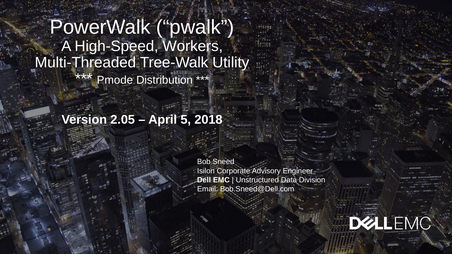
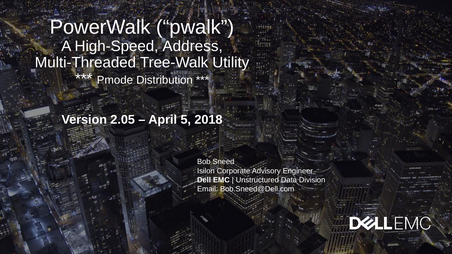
Workers: Workers -> Address (193, 46)
